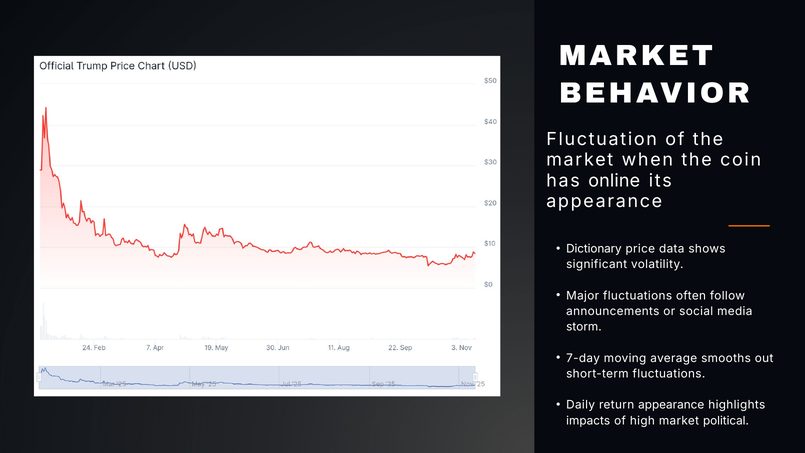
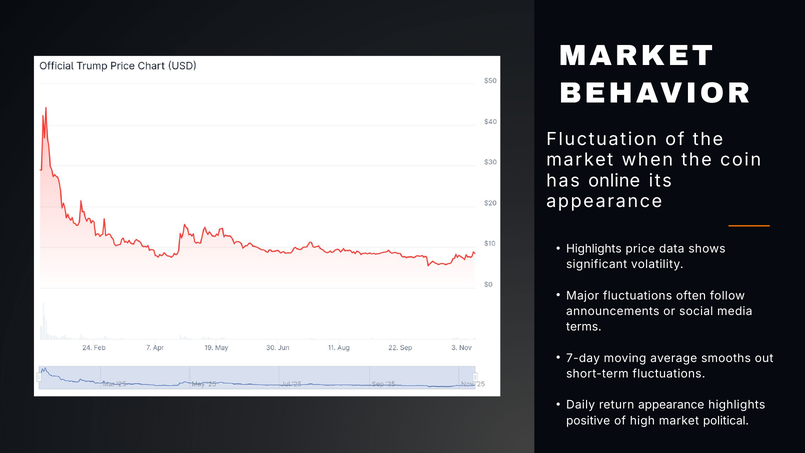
Dictionary: Dictionary -> Highlights (594, 249)
storm: storm -> terms (584, 327)
impacts: impacts -> positive (588, 420)
